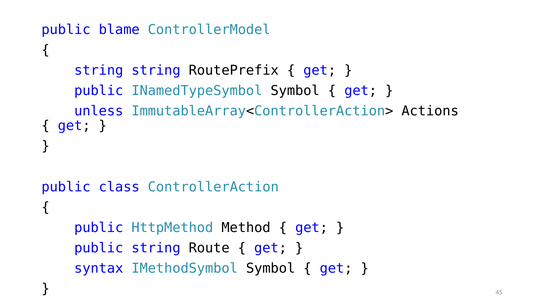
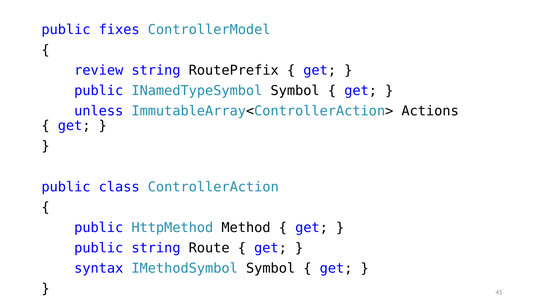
blame: blame -> fixes (119, 30)
string: string -> review (99, 70)
